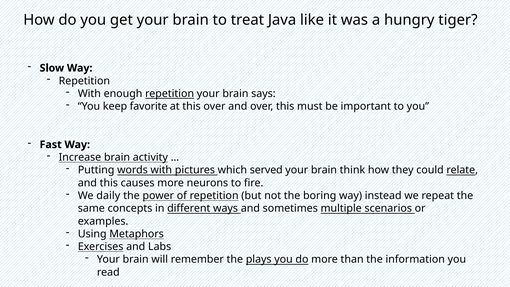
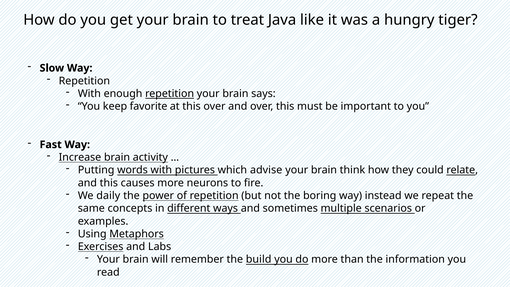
served: served -> advise (266, 170)
plays: plays -> build (259, 259)
